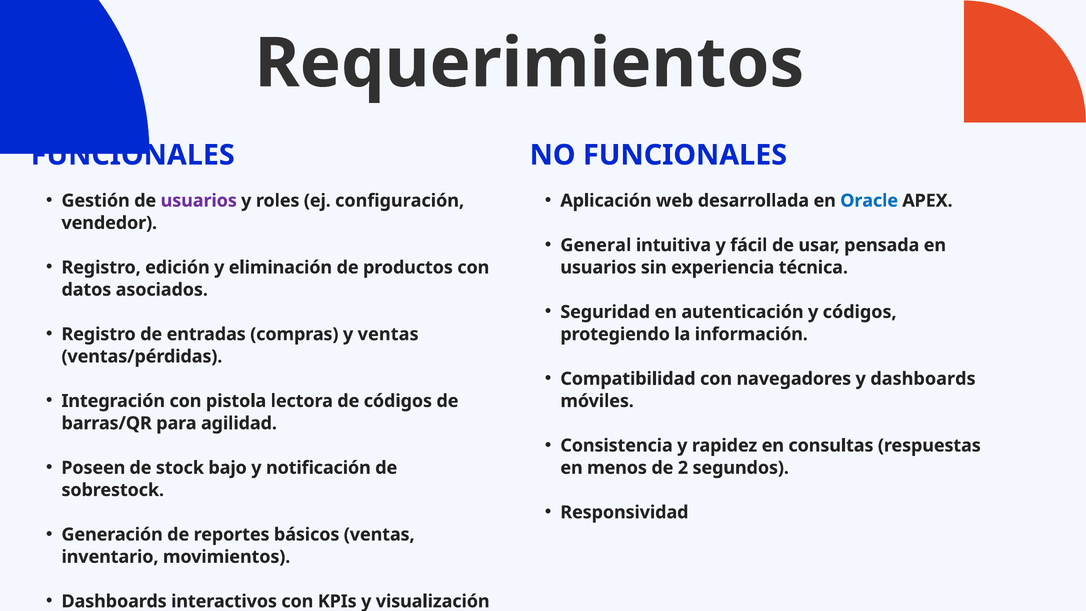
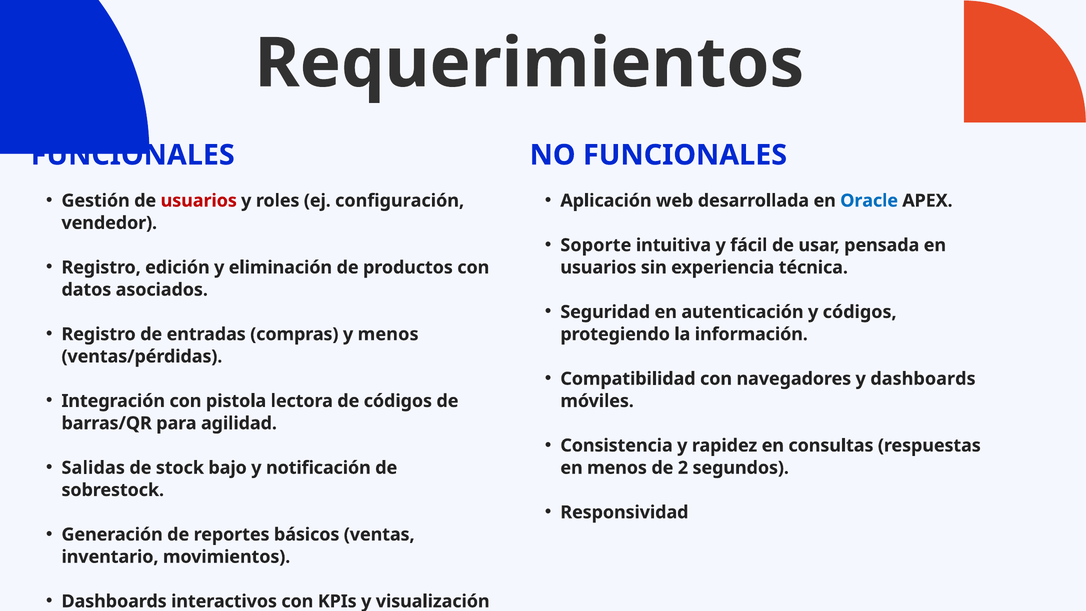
usuarios colour: purple -> red (199, 201)
General: General -> Soporte (596, 245)
y ventas: ventas -> menos (388, 334)
Poseen: Poseen -> Salidas (93, 468)
